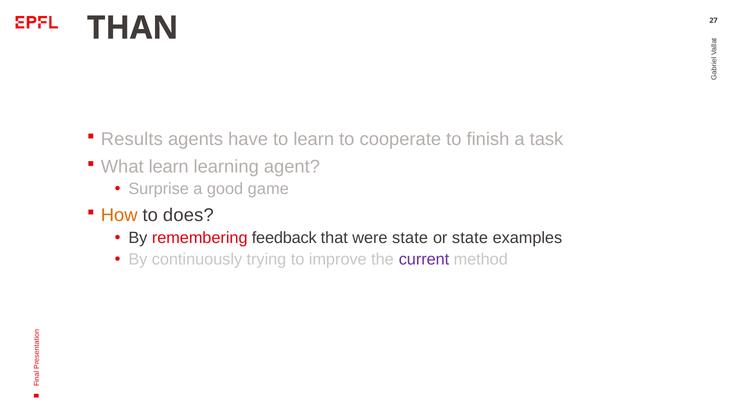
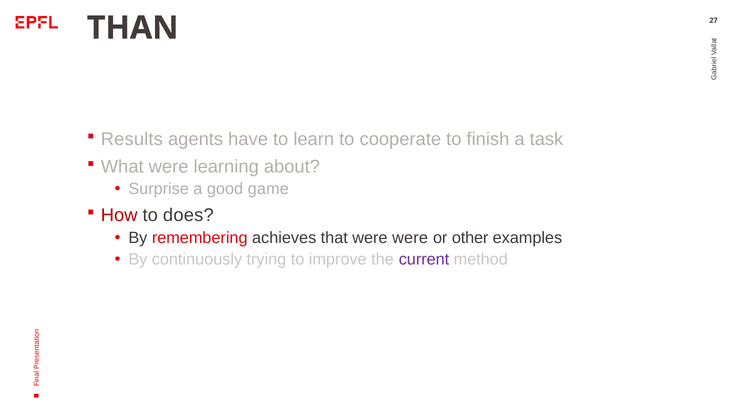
What learn: learn -> were (169, 166)
agent: agent -> about (292, 166)
How colour: orange -> red (119, 215)
feedback: feedback -> achieves (284, 238)
were state: state -> were (410, 238)
or state: state -> other (470, 238)
